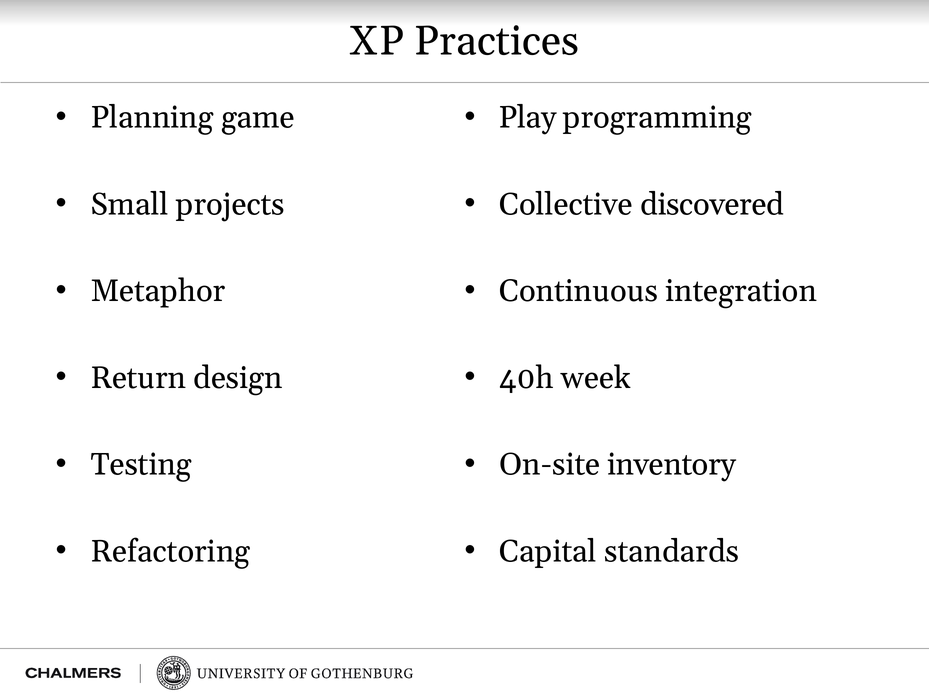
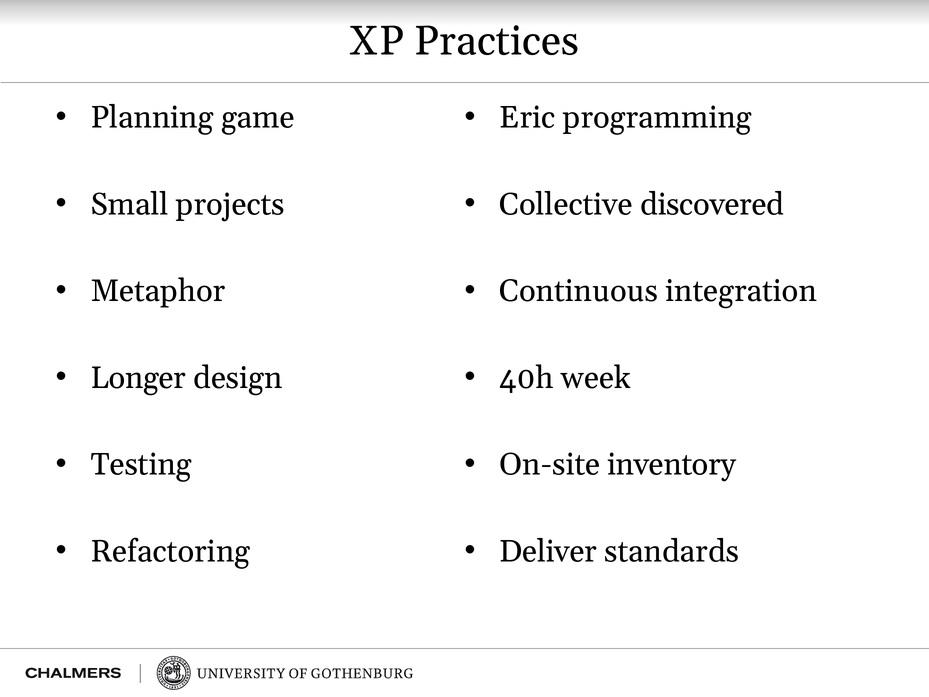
Play: Play -> Eric (527, 118)
Return: Return -> Longer (138, 378)
Capital: Capital -> Deliver (548, 551)
